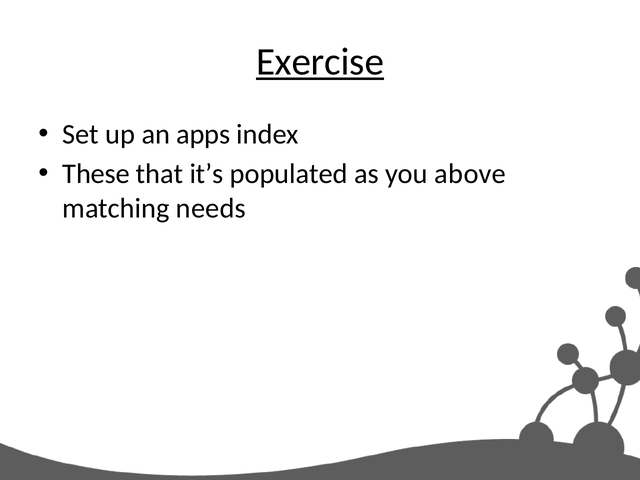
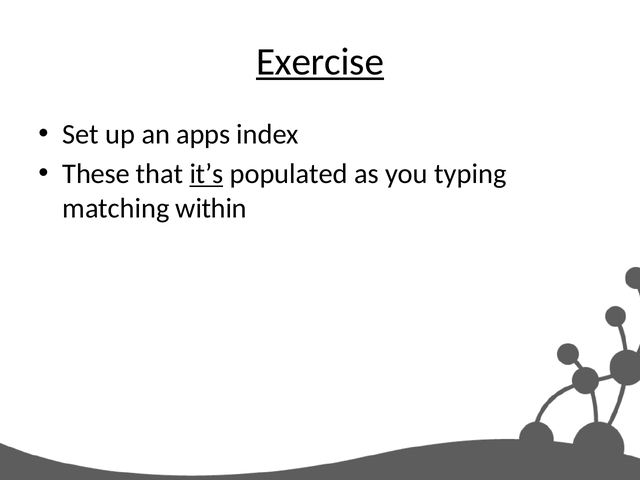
it’s underline: none -> present (206, 174)
above: above -> typing (470, 174)
needs: needs -> within (211, 208)
